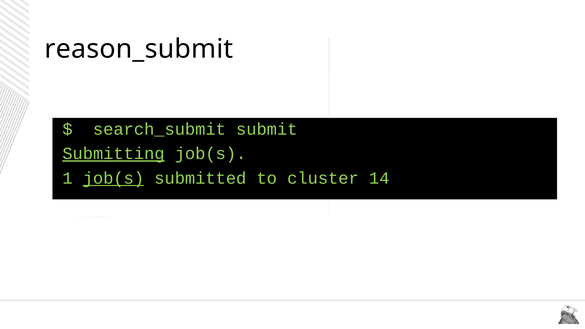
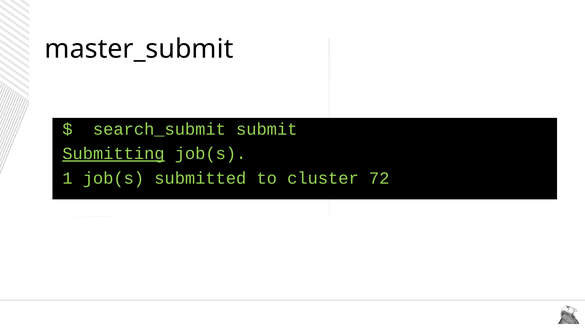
reason_submit: reason_submit -> master_submit (139, 49)
job(s underline: present -> none (113, 178)
14: 14 -> 72 (379, 178)
